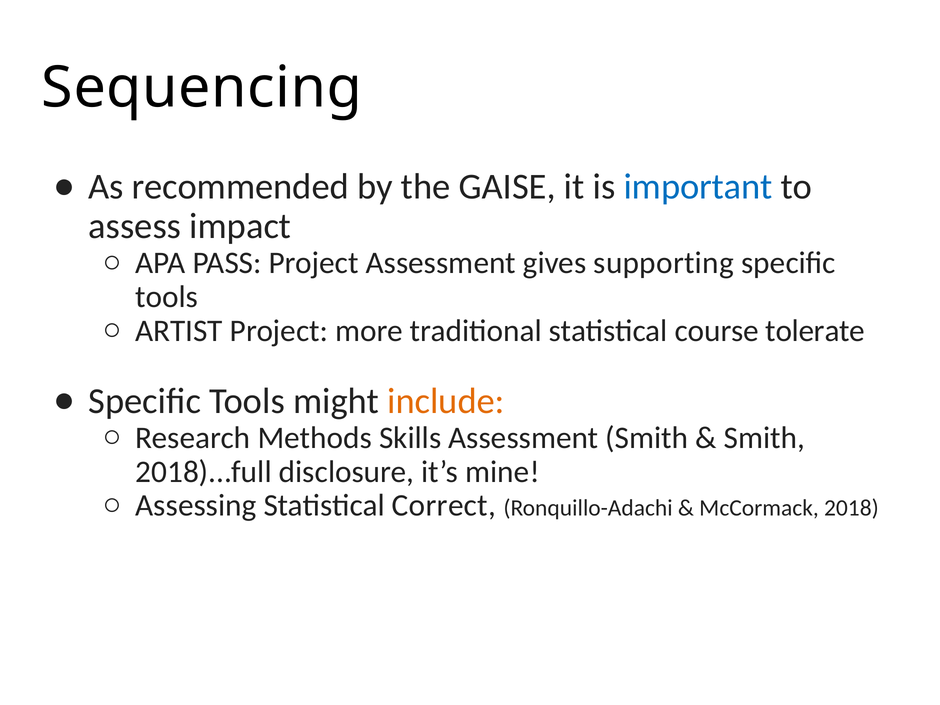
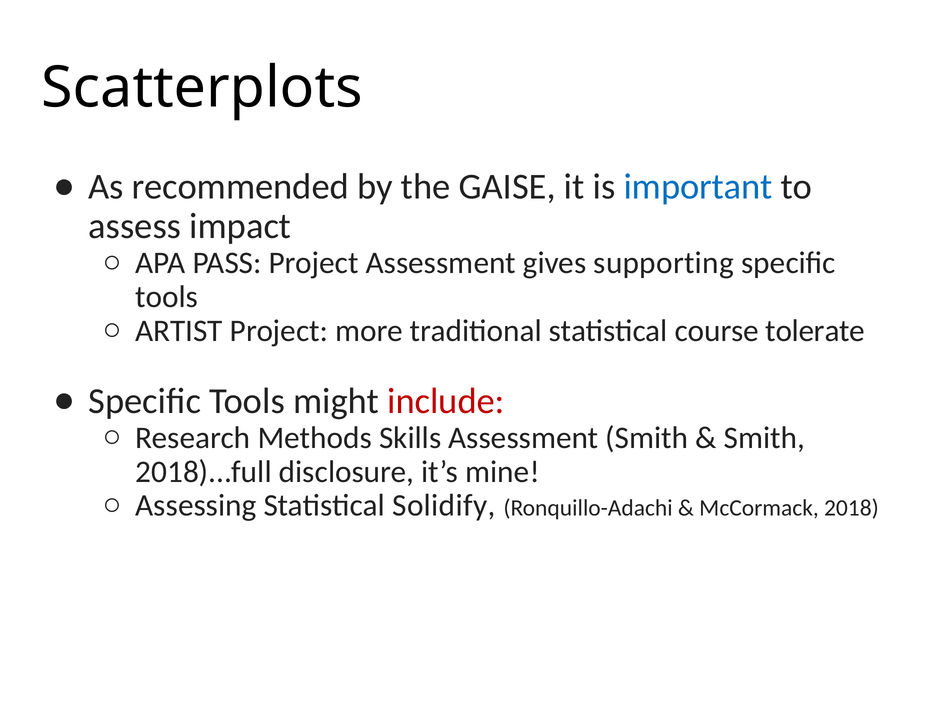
Sequencing: Sequencing -> Scatterplots (202, 88)
include colour: orange -> red (446, 401)
Correct: Correct -> Solidify (444, 506)
